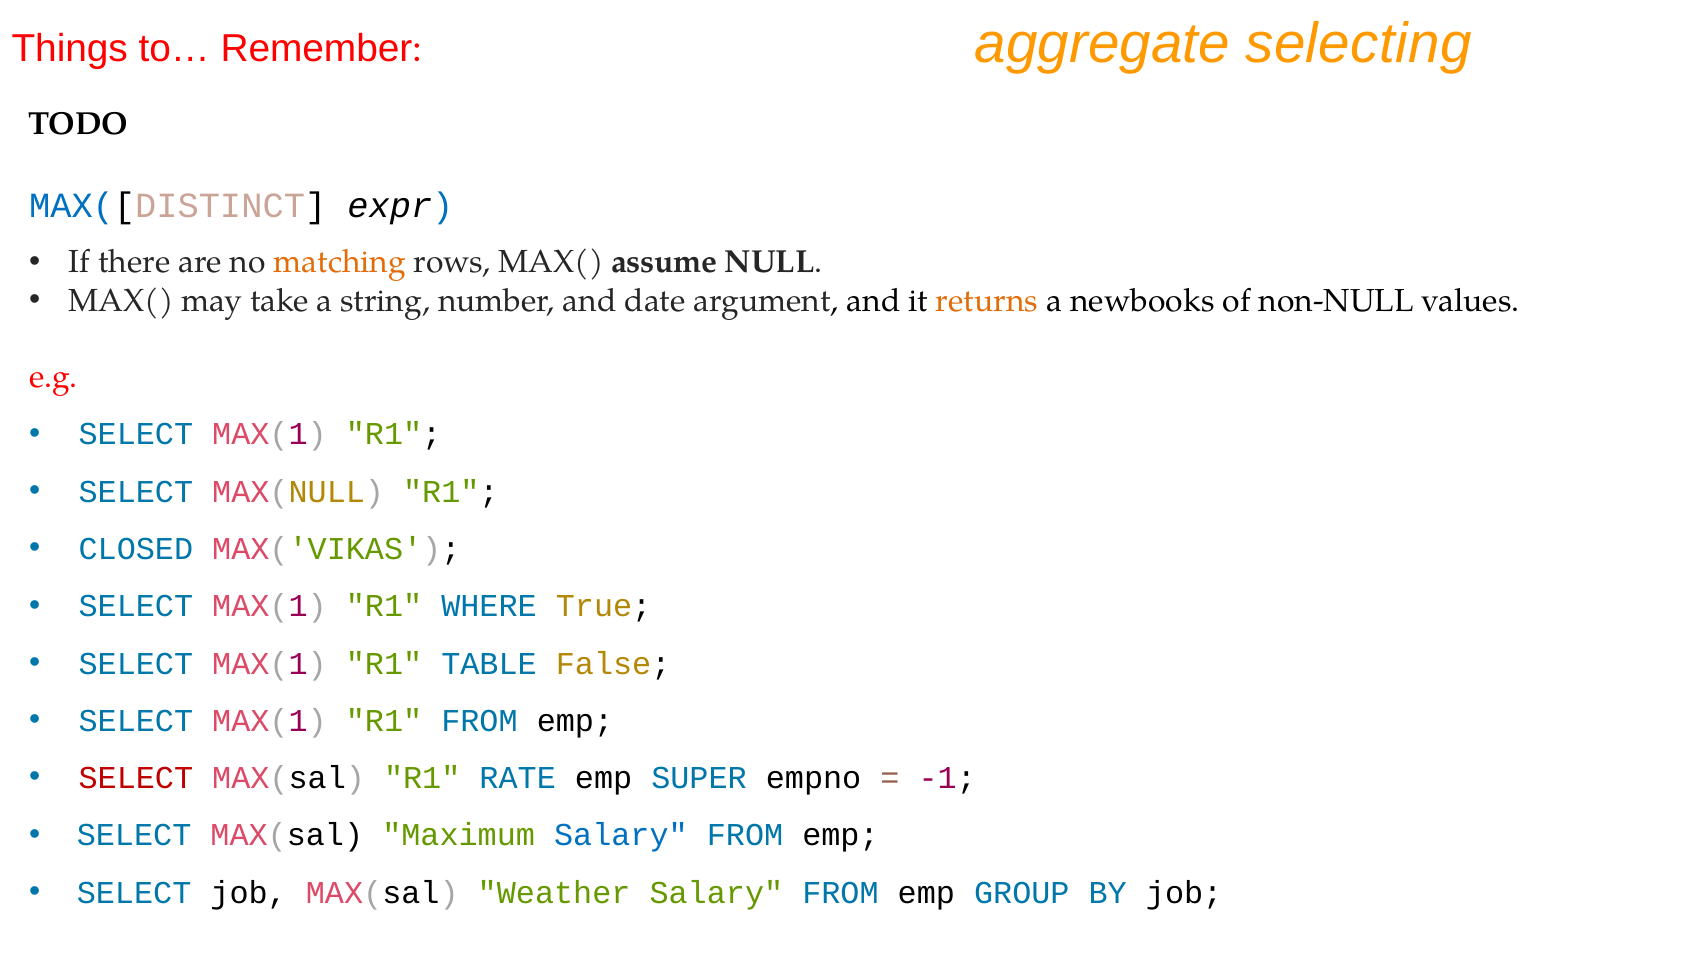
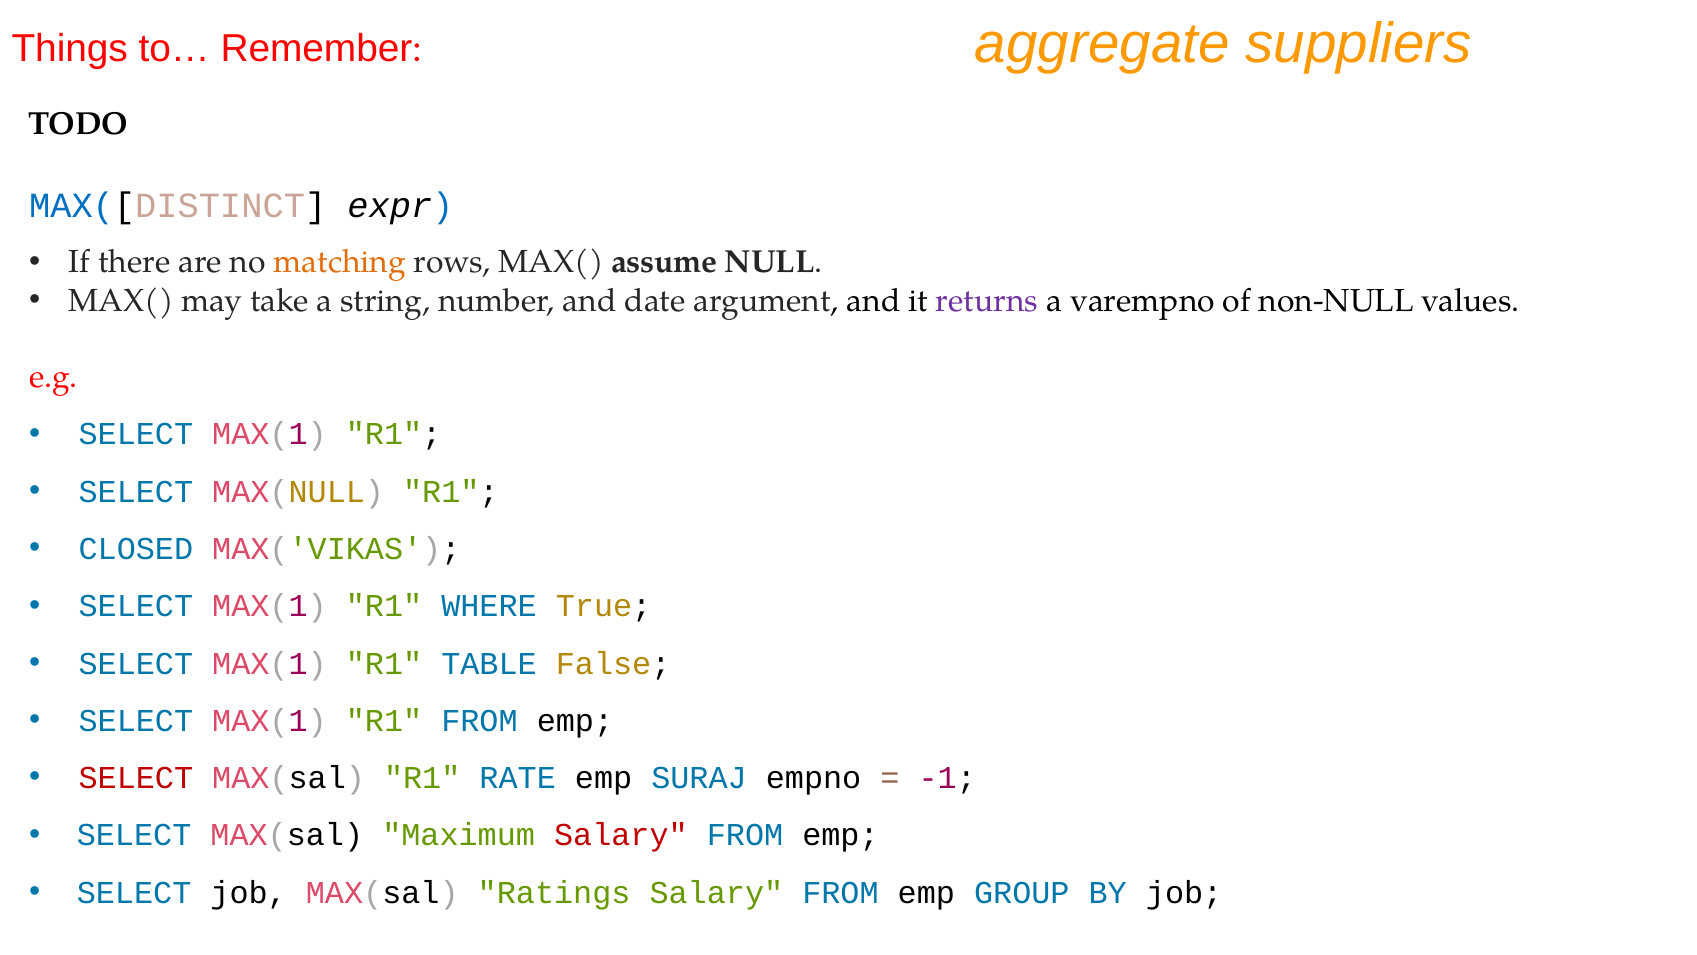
selecting: selecting -> suppliers (1359, 44)
returns colour: orange -> purple (987, 300)
newbooks: newbooks -> varempno (1142, 300)
SUPER: SUPER -> SURAJ (699, 778)
Salary colour: blue -> red (621, 835)
Weather: Weather -> Ratings (554, 892)
